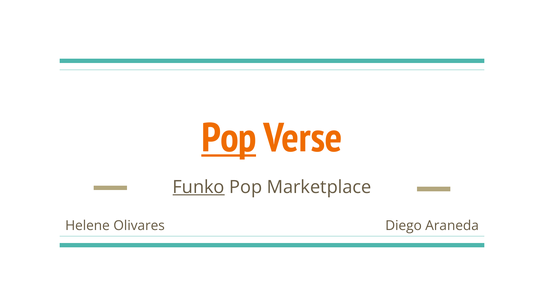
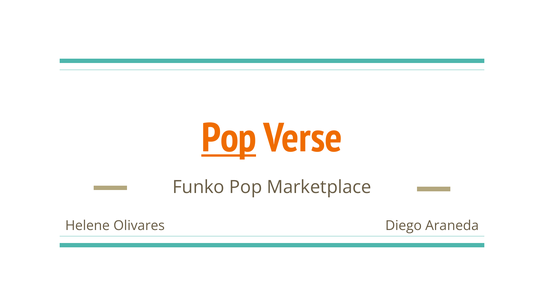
Funko underline: present -> none (199, 187)
